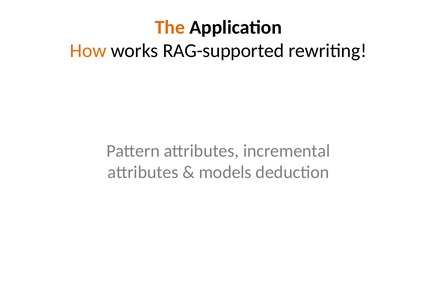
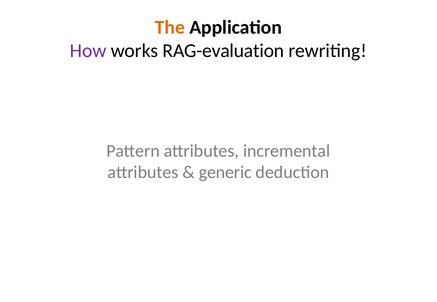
How colour: orange -> purple (88, 51)
RAG-supported: RAG-supported -> RAG-evaluation (223, 51)
models: models -> generic (225, 173)
